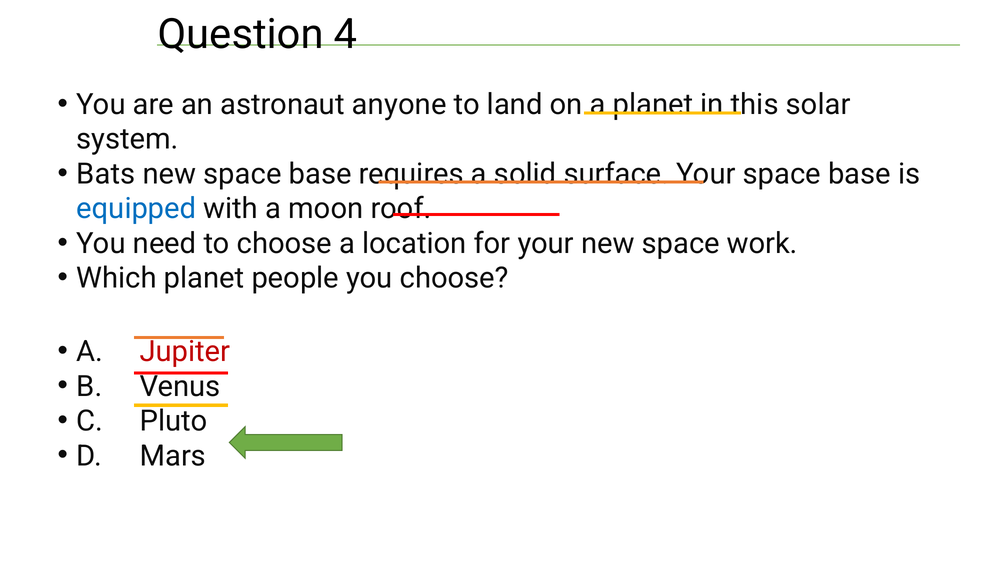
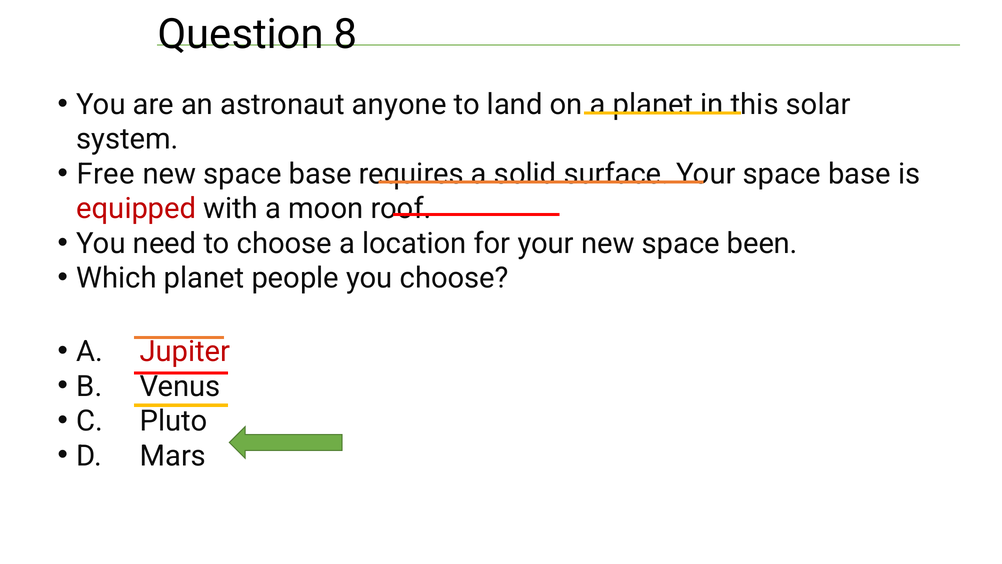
4: 4 -> 8 (346, 34)
Bats: Bats -> Free (106, 174)
equipped colour: blue -> red (136, 209)
work: work -> been (762, 243)
